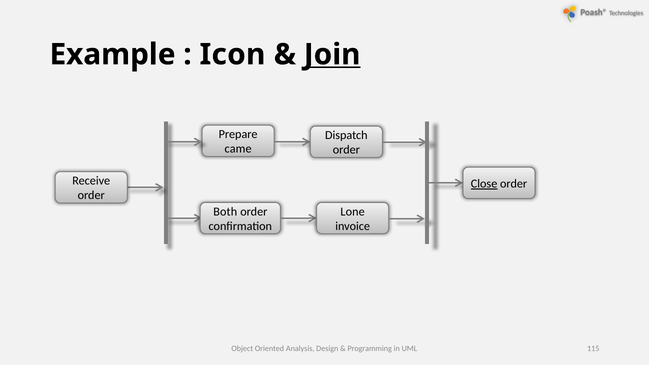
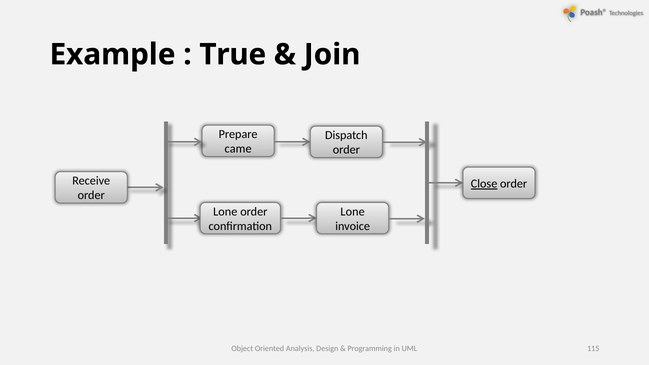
Icon: Icon -> True (233, 55)
Join underline: present -> none (332, 55)
Both: Both -> Lone (225, 212)
